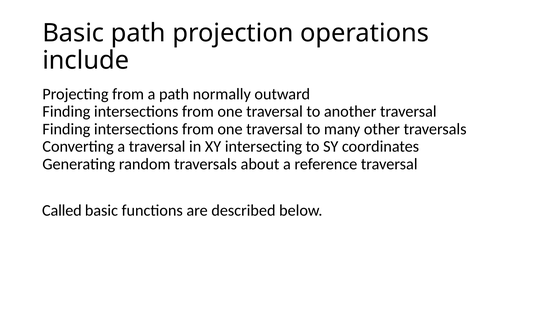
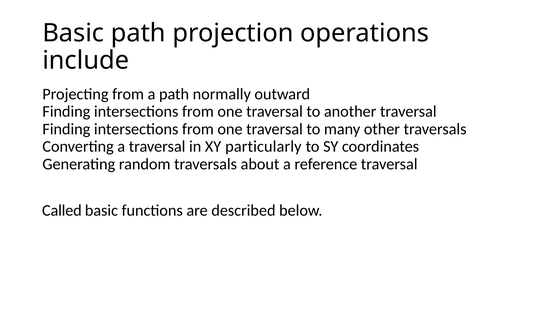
intersecting: intersecting -> particularly (263, 146)
